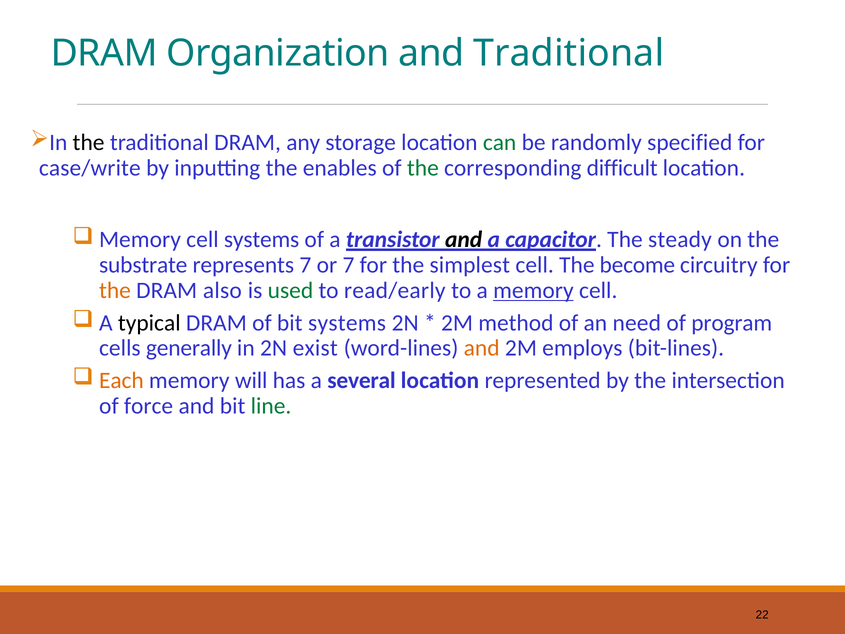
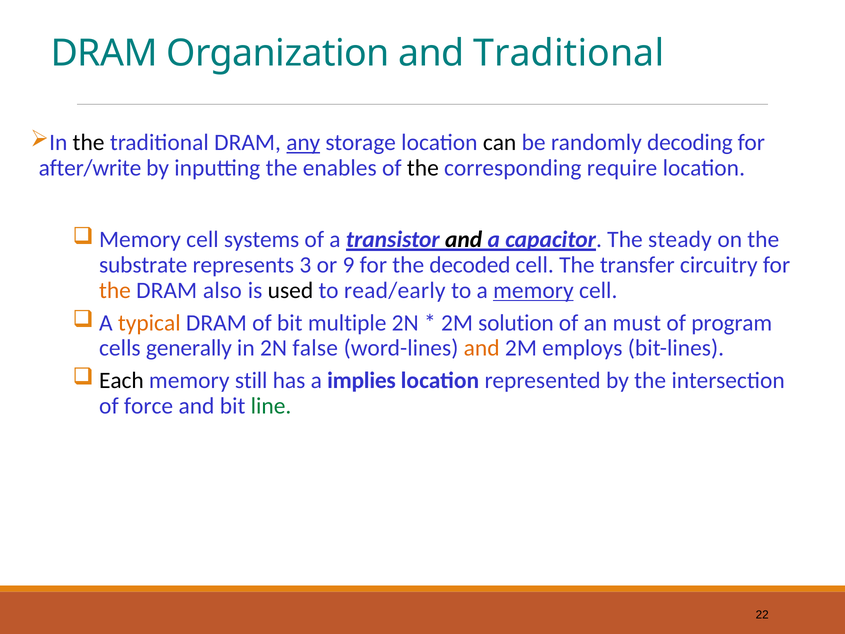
any underline: none -> present (303, 142)
can colour: green -> black (500, 142)
specified: specified -> decoding (690, 142)
case/write: case/write -> after/write (90, 168)
the colour: green -> black (423, 168)
difficult: difficult -> require (622, 168)
represents 7: 7 -> 3 (305, 265)
or 7: 7 -> 9 (349, 265)
simplest: simplest -> decoded (470, 265)
become: become -> transfer (637, 265)
used colour: green -> black (290, 290)
typical colour: black -> orange (149, 323)
bit systems: systems -> multiple (347, 323)
method: method -> solution (516, 323)
need: need -> must (637, 323)
exist: exist -> false (315, 348)
Each colour: orange -> black (121, 380)
will: will -> still (251, 380)
several: several -> implies (361, 380)
